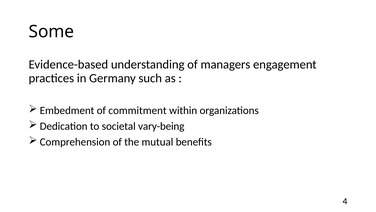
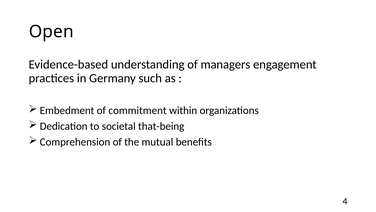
Some: Some -> Open (51, 32)
vary-being: vary-being -> that-being (161, 126)
